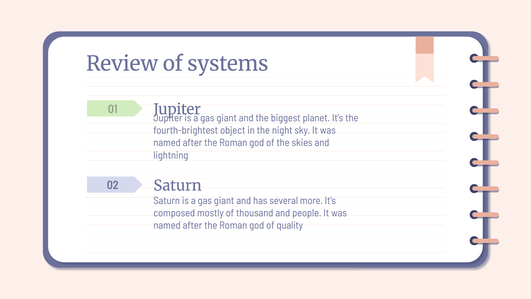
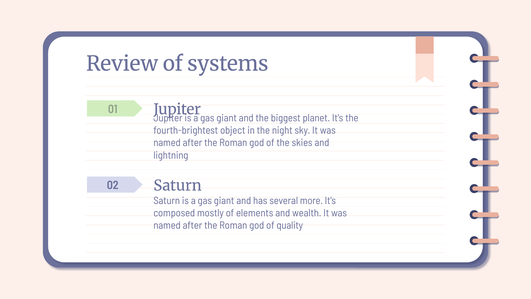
thousand: thousand -> elements (255, 213)
people: people -> wealth (307, 213)
